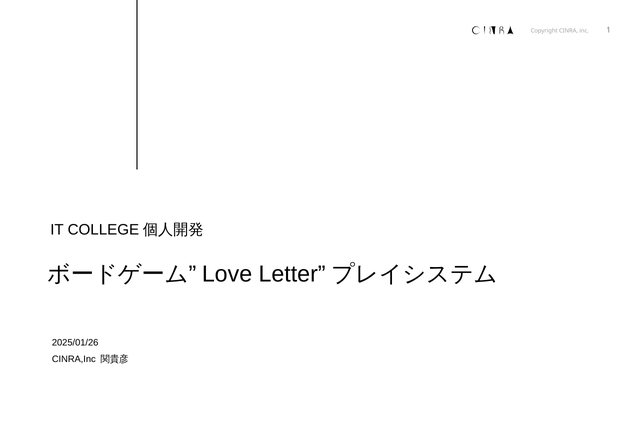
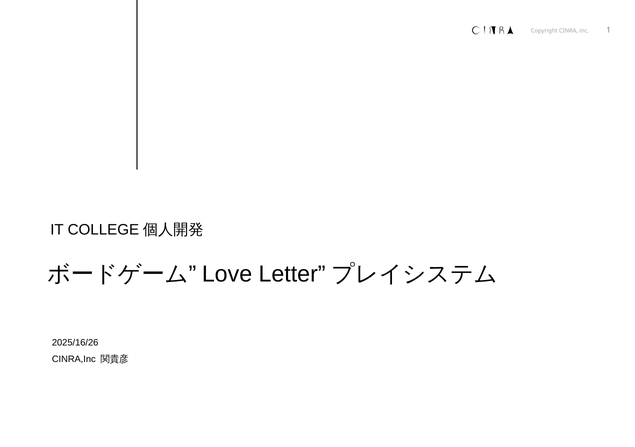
2025/01/26: 2025/01/26 -> 2025/16/26 (75, 343)
